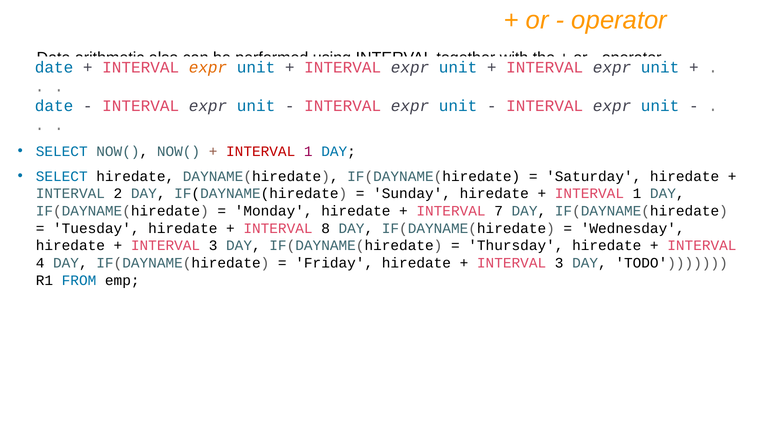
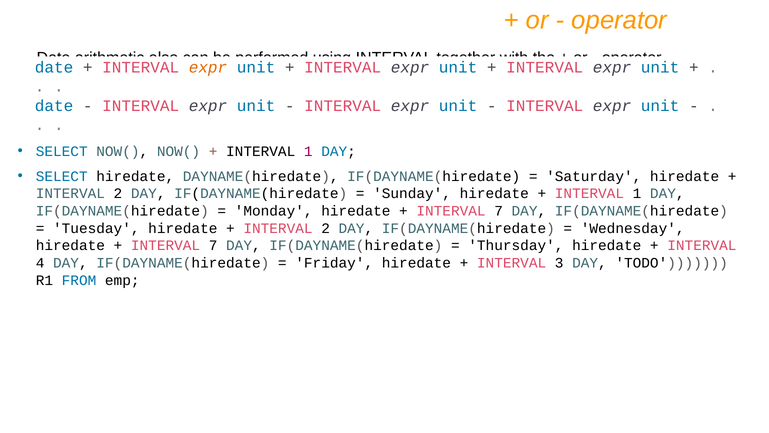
INTERVAL colour: red -> black (261, 151)
8: 8 -> 2 (326, 228)
3: 3 -> 7 (213, 245)
